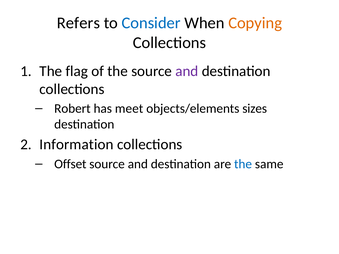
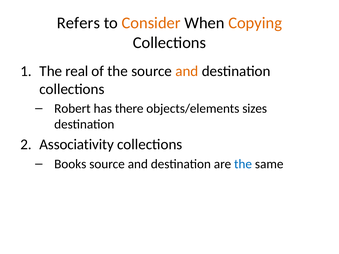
Consider colour: blue -> orange (151, 23)
flag: flag -> real (77, 71)
and colour: purple -> orange (187, 71)
meet: meet -> there (129, 109)
Information: Information -> Associativity (77, 145)
Offset: Offset -> Books (70, 164)
